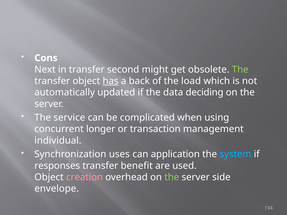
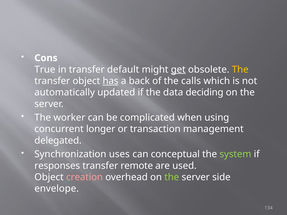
Next: Next -> True (45, 70)
second: second -> default (123, 70)
get underline: none -> present (178, 70)
The colour: light green -> yellow (240, 70)
load: load -> calls (191, 81)
service: service -> worker (69, 118)
individual: individual -> delegated (58, 141)
application: application -> conceptual (175, 154)
system colour: light blue -> light green (235, 154)
benefit: benefit -> remote (137, 166)
